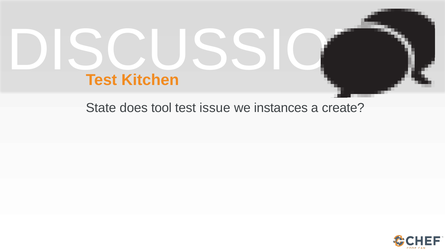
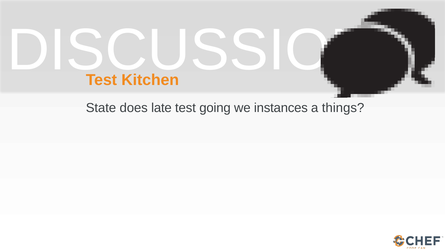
tool: tool -> late (161, 108)
issue: issue -> going (215, 108)
create: create -> things (343, 108)
